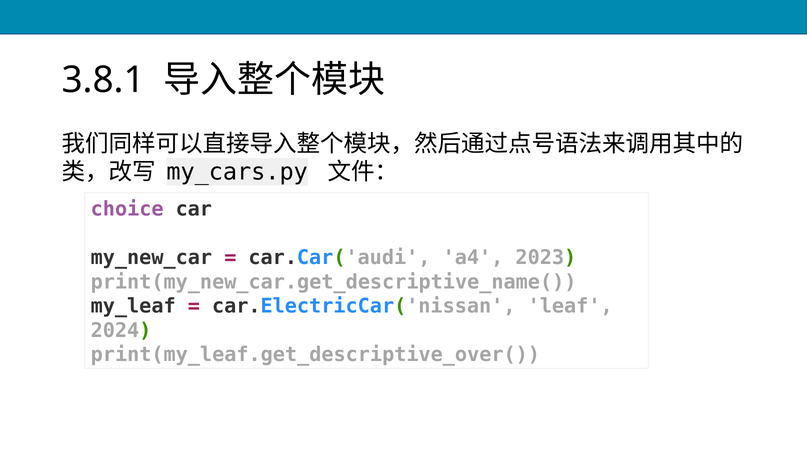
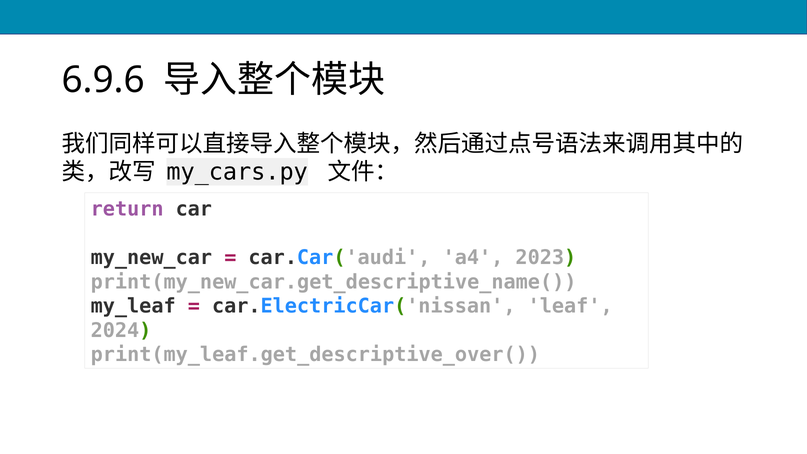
3.8.1: 3.8.1 -> 6.9.6 (103, 80)
choice: choice -> return (127, 209)
